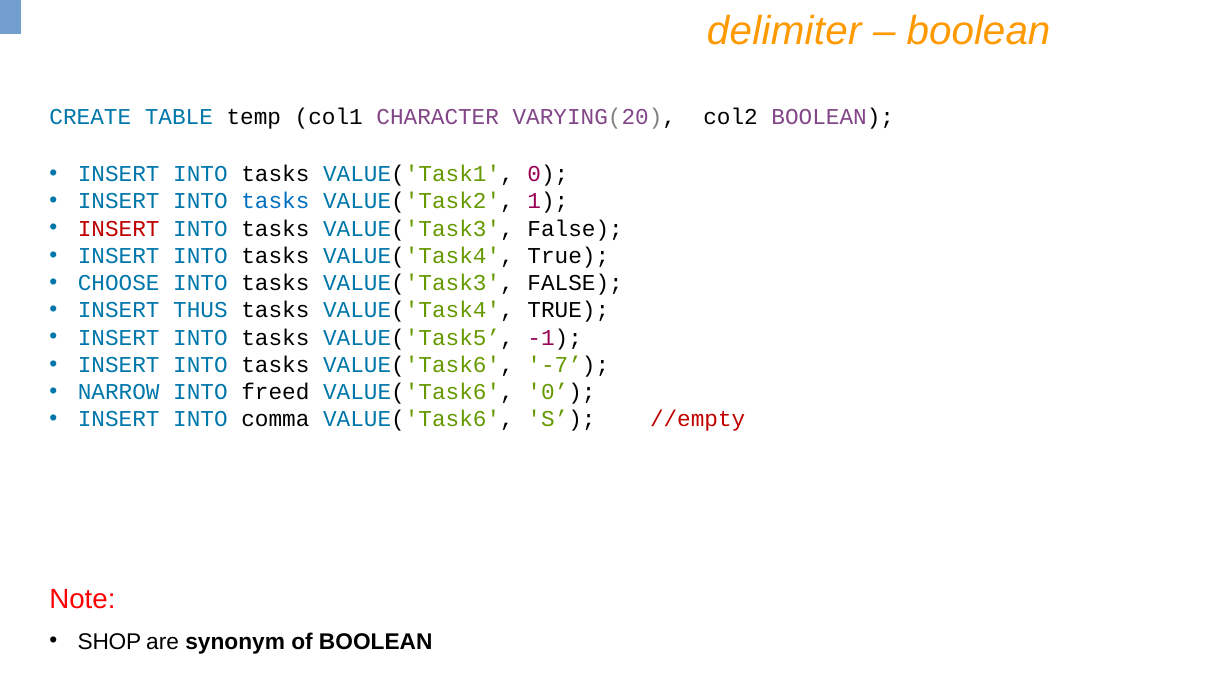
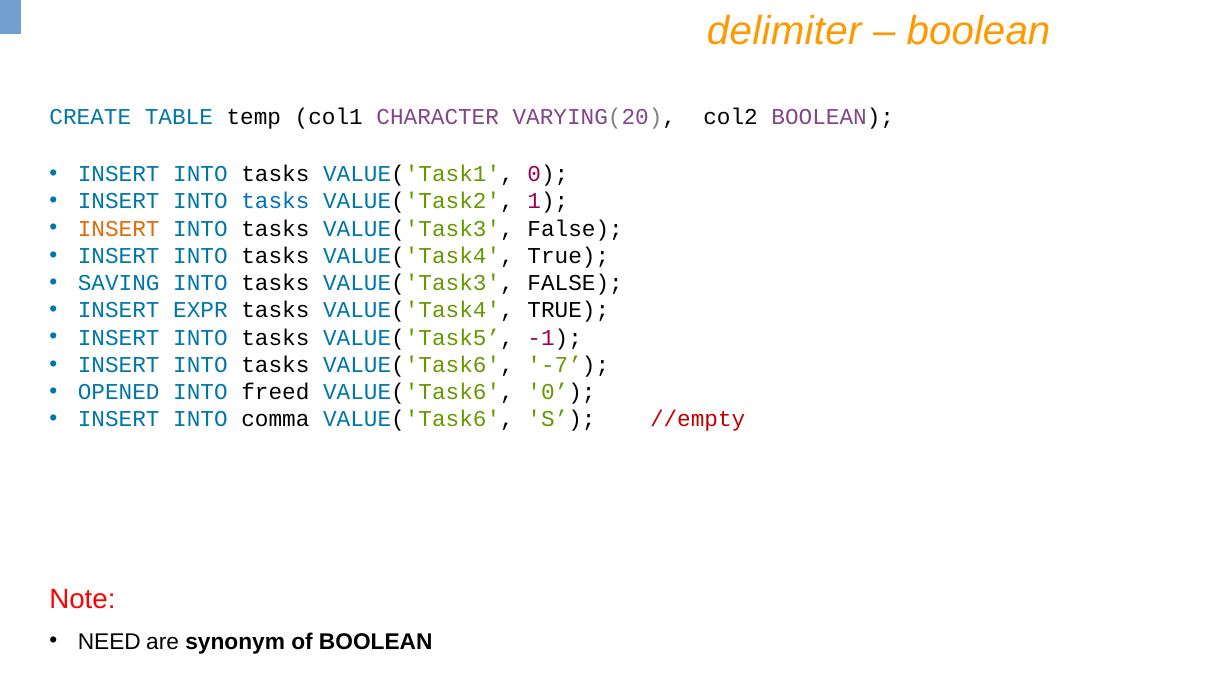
INSERT colour: red -> orange (119, 229)
CHOOSE: CHOOSE -> SAVING (119, 283)
THUS: THUS -> EXPR (200, 310)
NARROW: NARROW -> OPENED (119, 392)
SHOP: SHOP -> NEED (109, 642)
